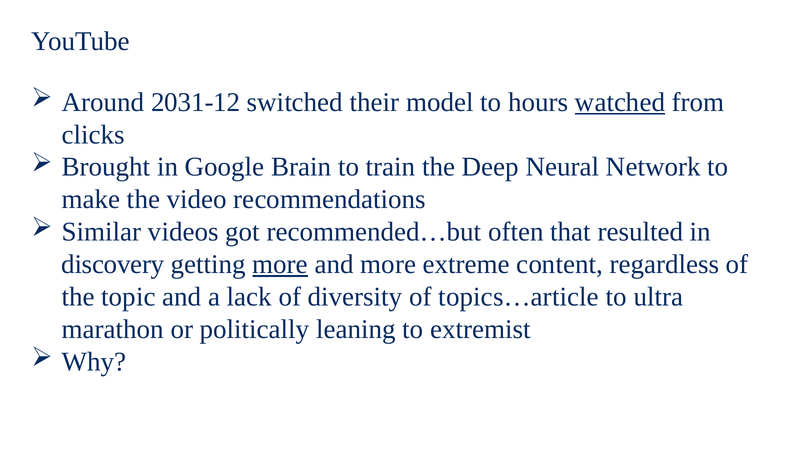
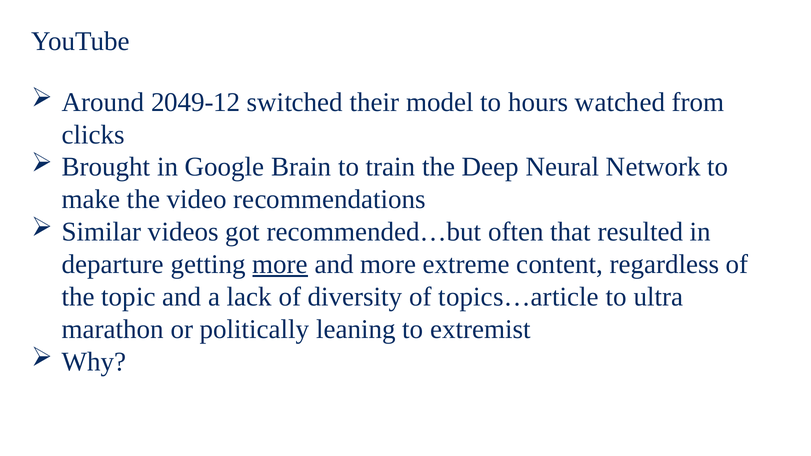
2031-12: 2031-12 -> 2049-12 (196, 102)
watched underline: present -> none (620, 102)
discovery: discovery -> departure (113, 264)
